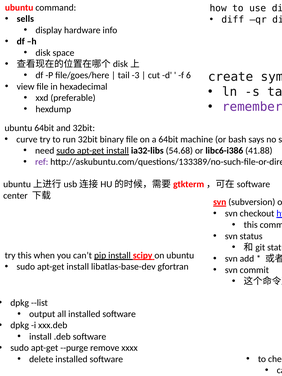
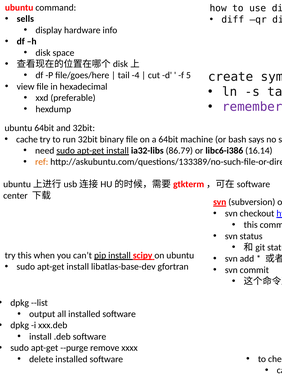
-3: -3 -> -4 (136, 75)
6: 6 -> 5 (188, 75)
curve: curve -> cache (27, 139)
54.68: 54.68 -> 86.79 (179, 151)
41.88: 41.88 -> 16.14 (259, 151)
ref colour: purple -> orange (42, 162)
